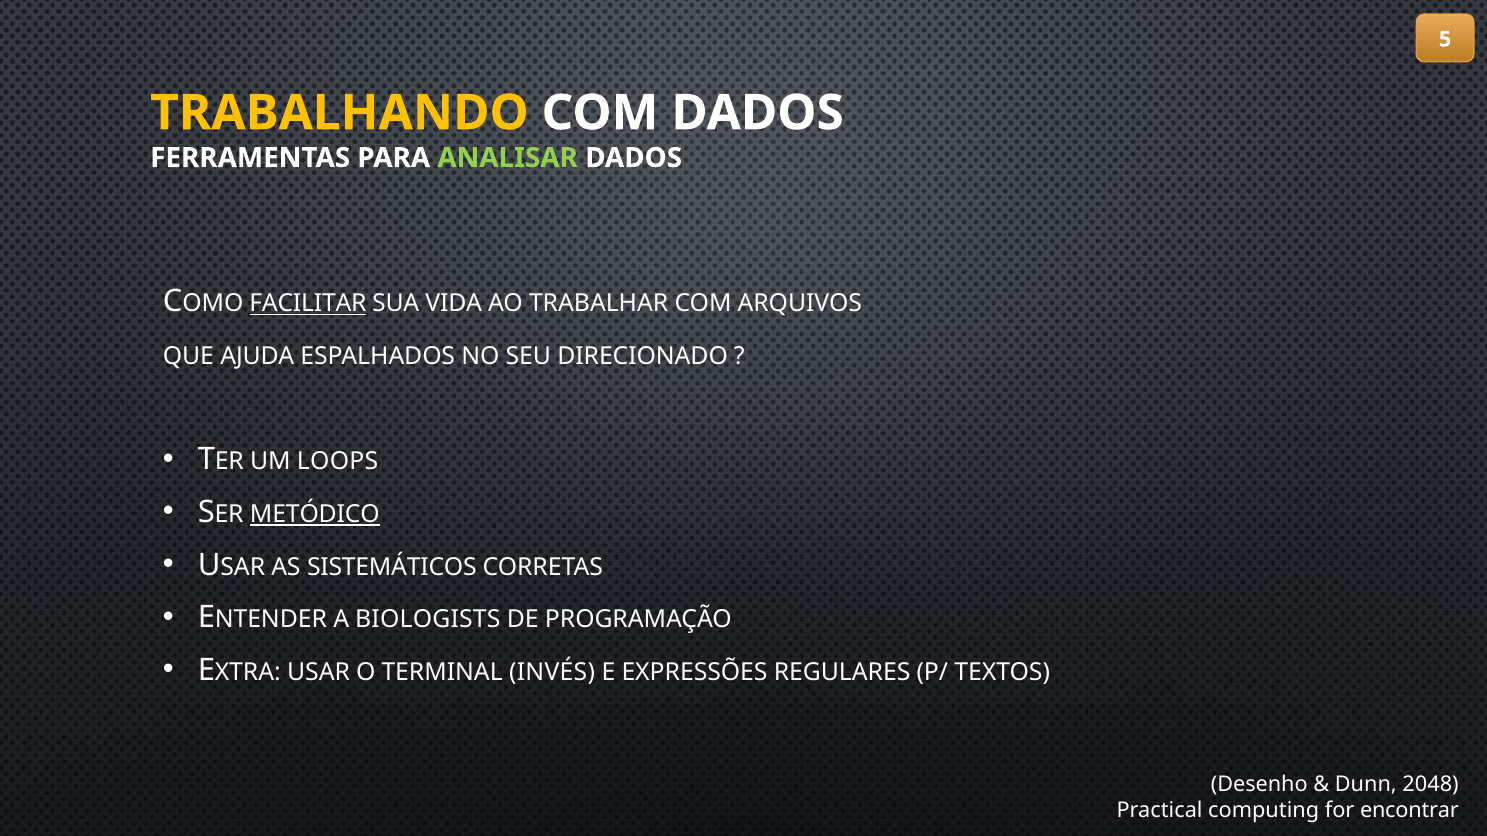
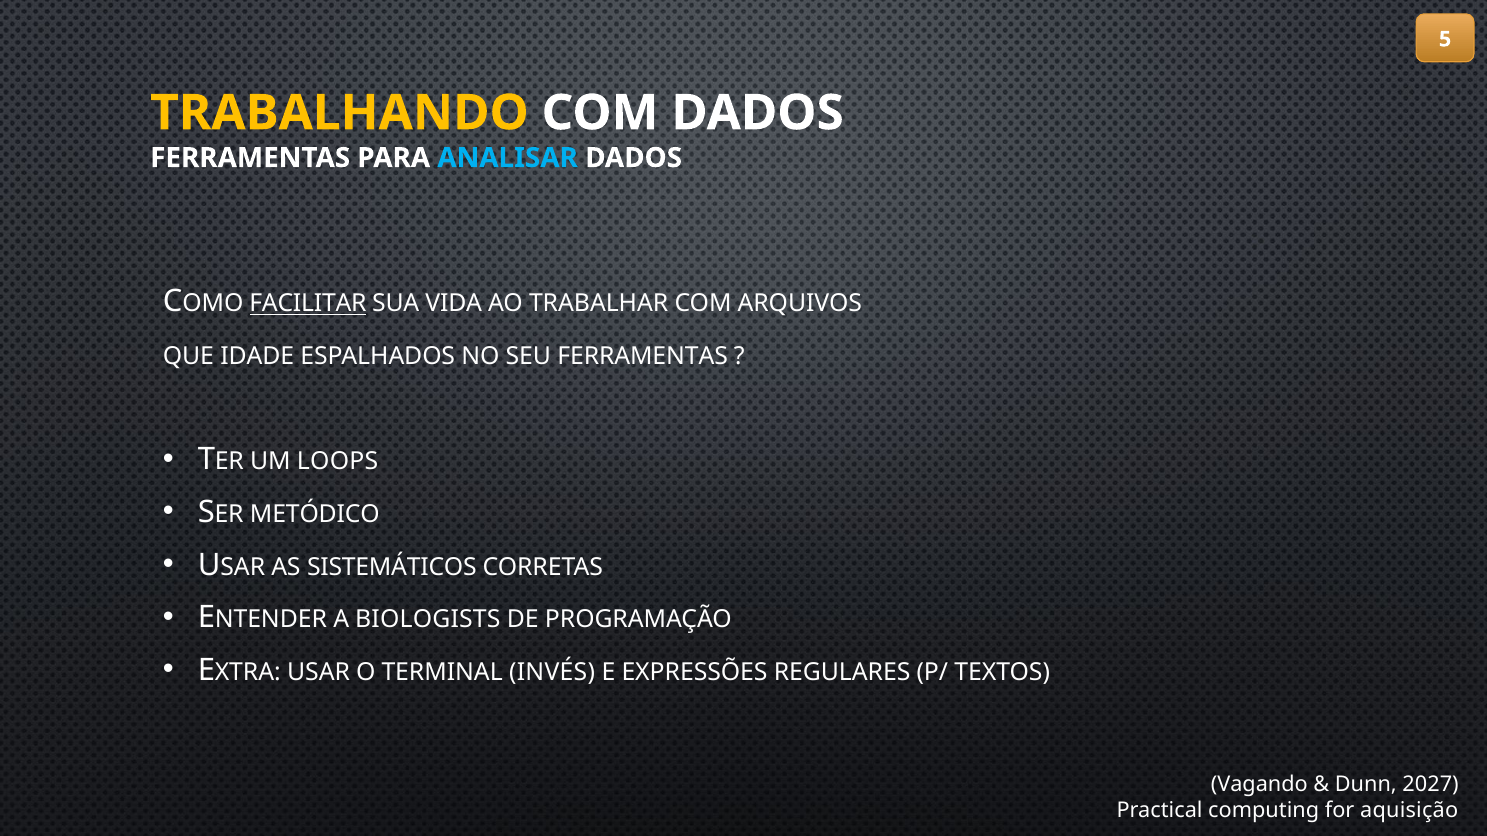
ANALISAR colour: light green -> light blue (508, 158)
AJUDA: AJUDA -> IDADE (257, 356)
SEU DIRECIONADO: DIRECIONADO -> FERRAMENTAS (643, 356)
METÓDICO underline: present -> none (315, 515)
Desenho: Desenho -> Vagando (1259, 784)
2048: 2048 -> 2027 (1431, 784)
encontrar: encontrar -> aquisição (1409, 810)
